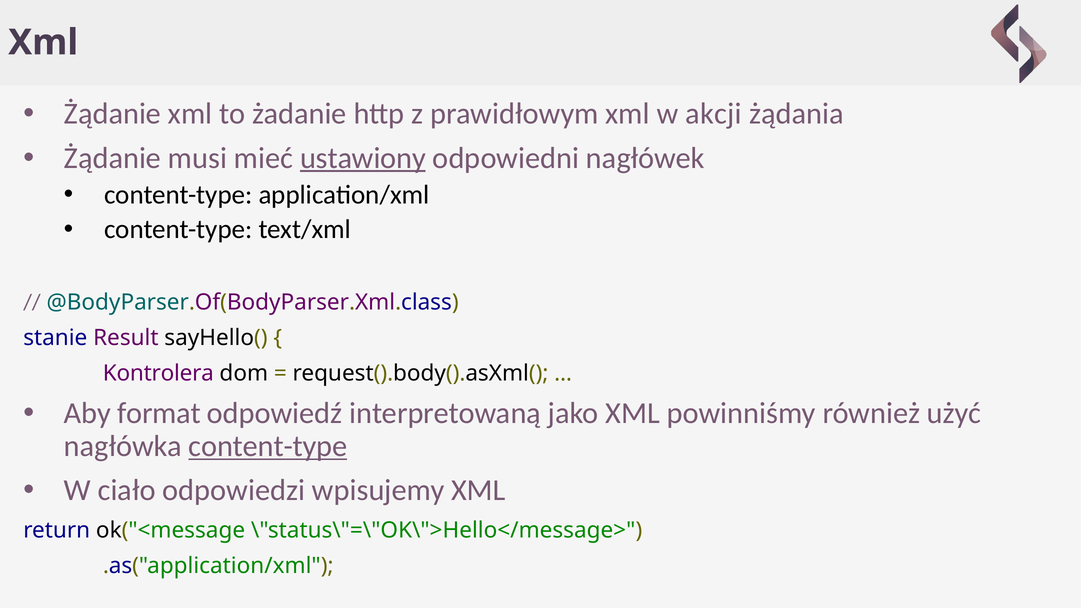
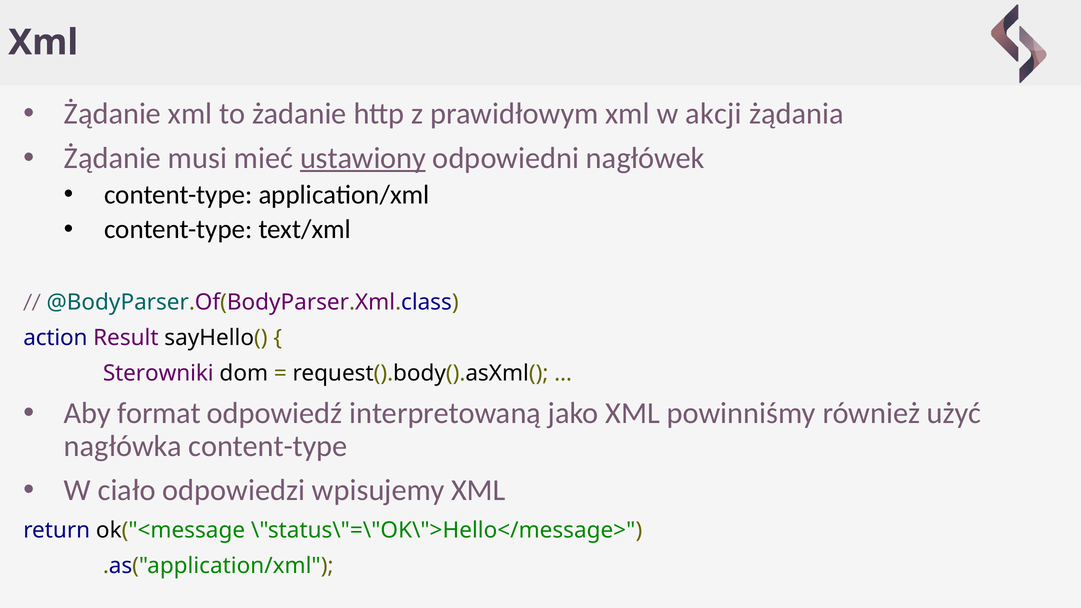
stanie: stanie -> action (55, 338)
Kontrolera: Kontrolera -> Sterowniki (158, 373)
content-type underline: present -> none (268, 446)
